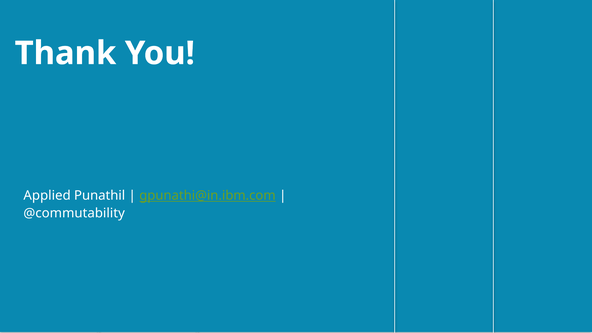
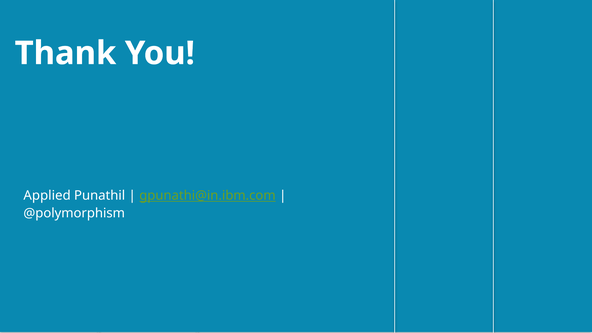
@commutability: @commutability -> @polymorphism (74, 213)
